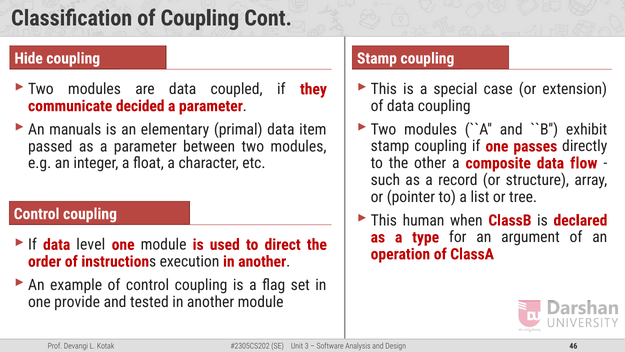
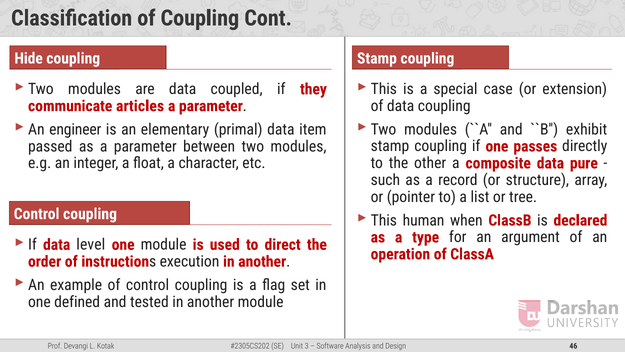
decided: decided -> articles (140, 106)
manuals: manuals -> engineer (75, 129)
flow: flow -> pure (584, 163)
provide: provide -> defined (77, 302)
